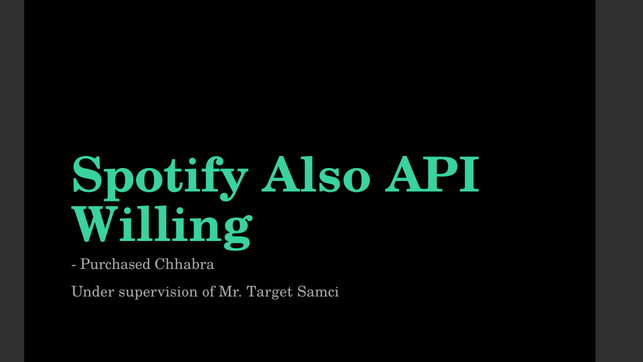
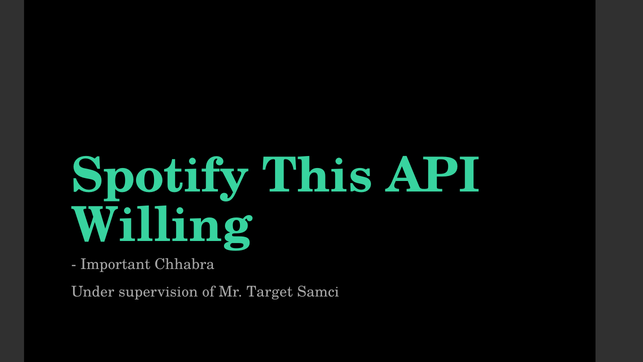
Also: Also -> This (317, 176)
Purchased: Purchased -> Important (115, 264)
